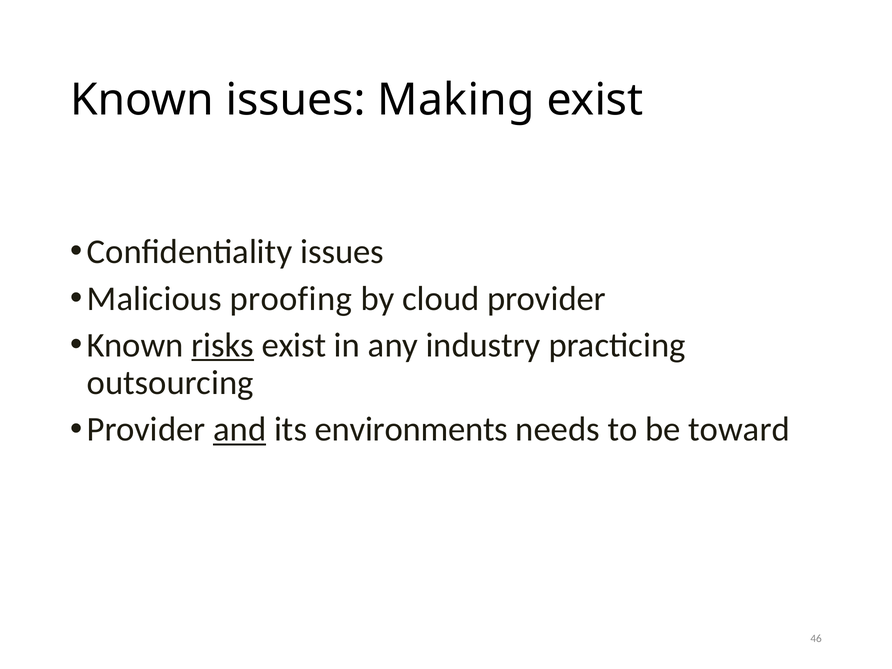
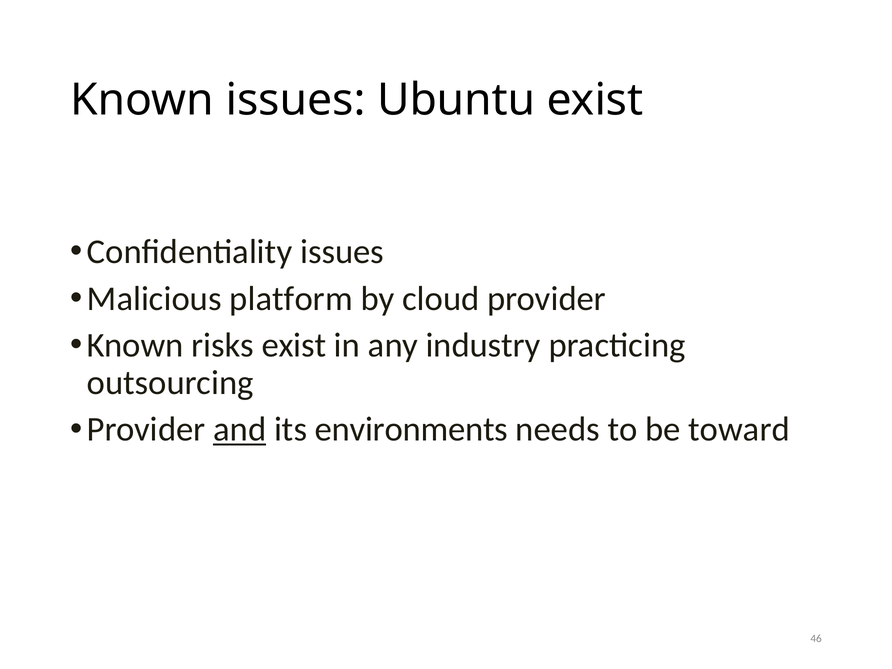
Making: Making -> Ubuntu (456, 100)
proofing: proofing -> platform (291, 299)
risks underline: present -> none (223, 345)
